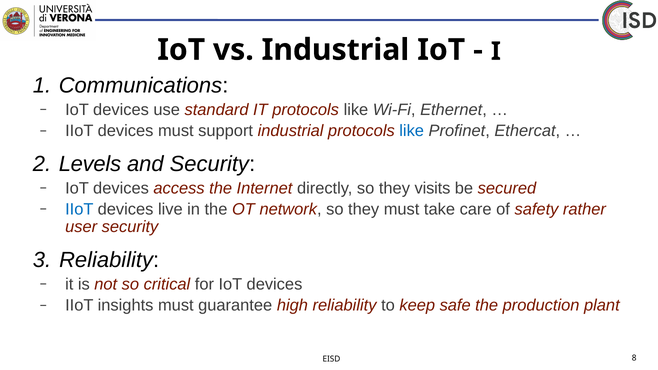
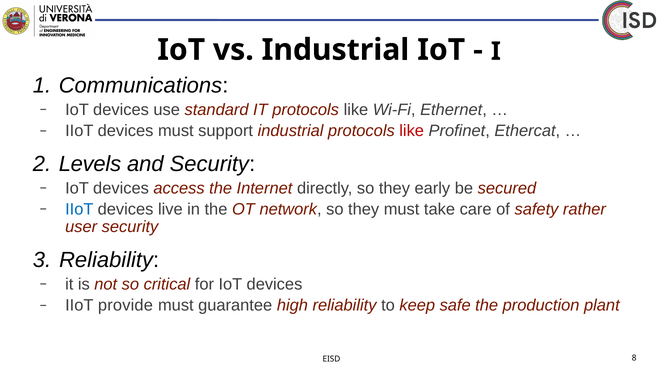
like colour: blue -> red (412, 131)
visits: visits -> early (432, 188)
insights: insights -> provide (125, 305)
